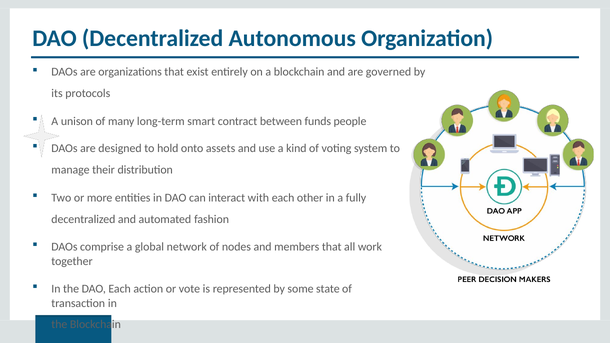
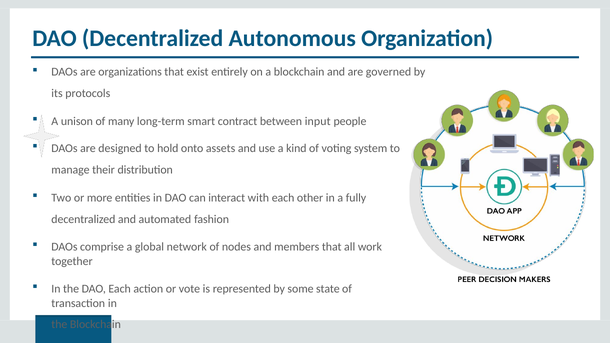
funds: funds -> input (318, 121)
